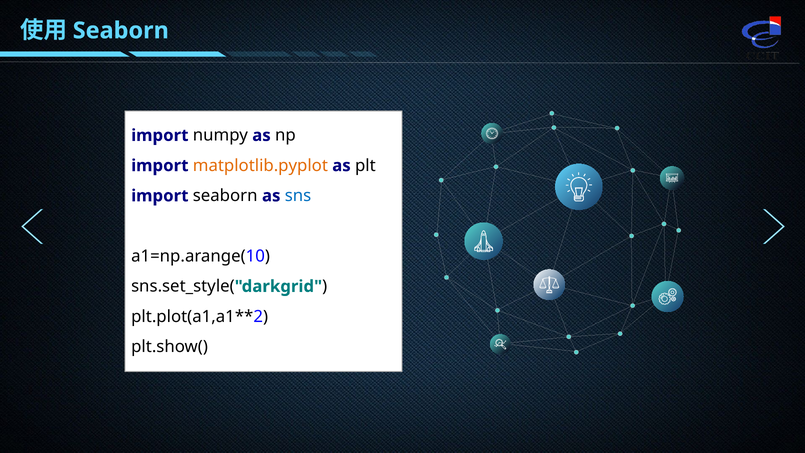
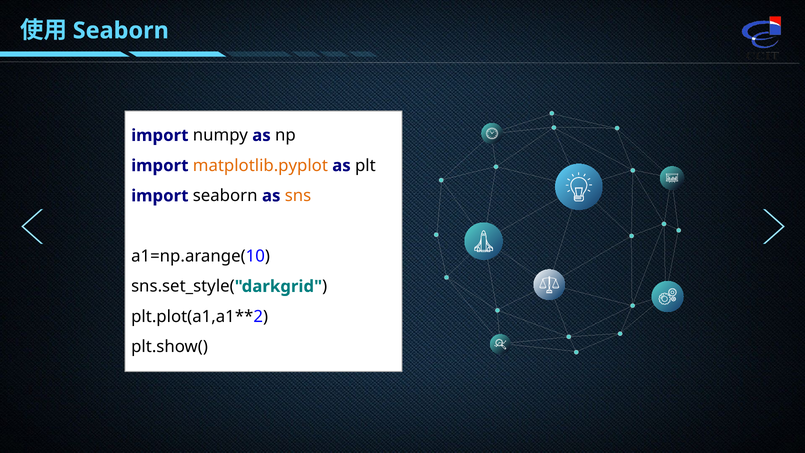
sns colour: blue -> orange (298, 196)
